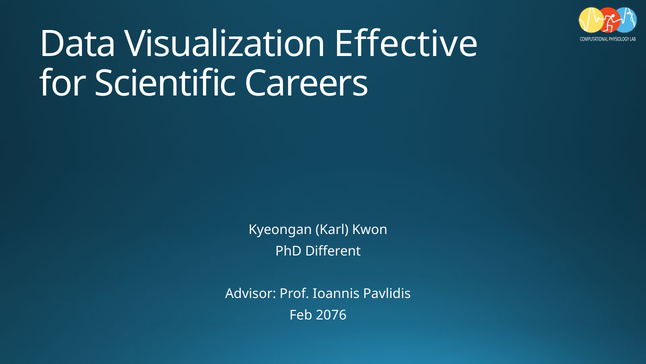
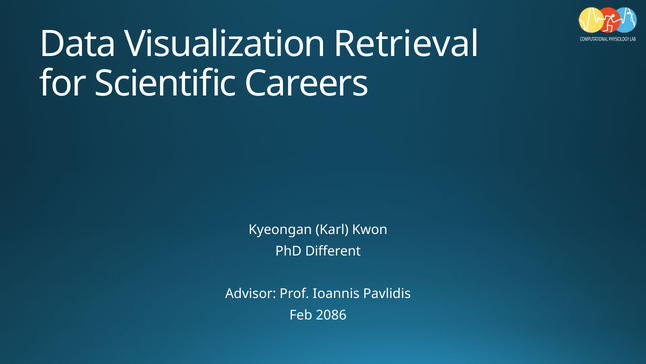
Effective: Effective -> Retrieval (406, 44)
2076: 2076 -> 2086 (331, 315)
